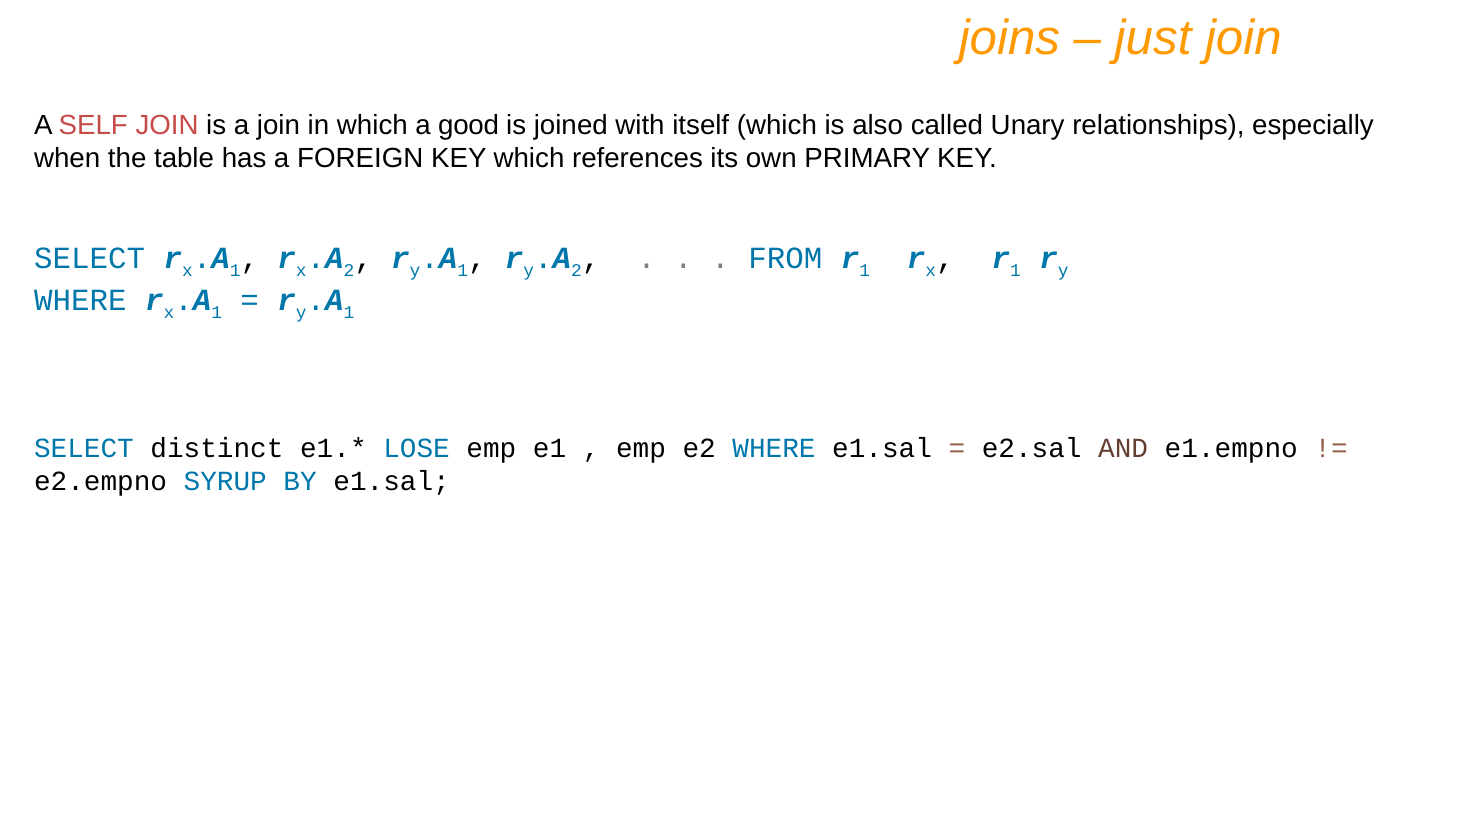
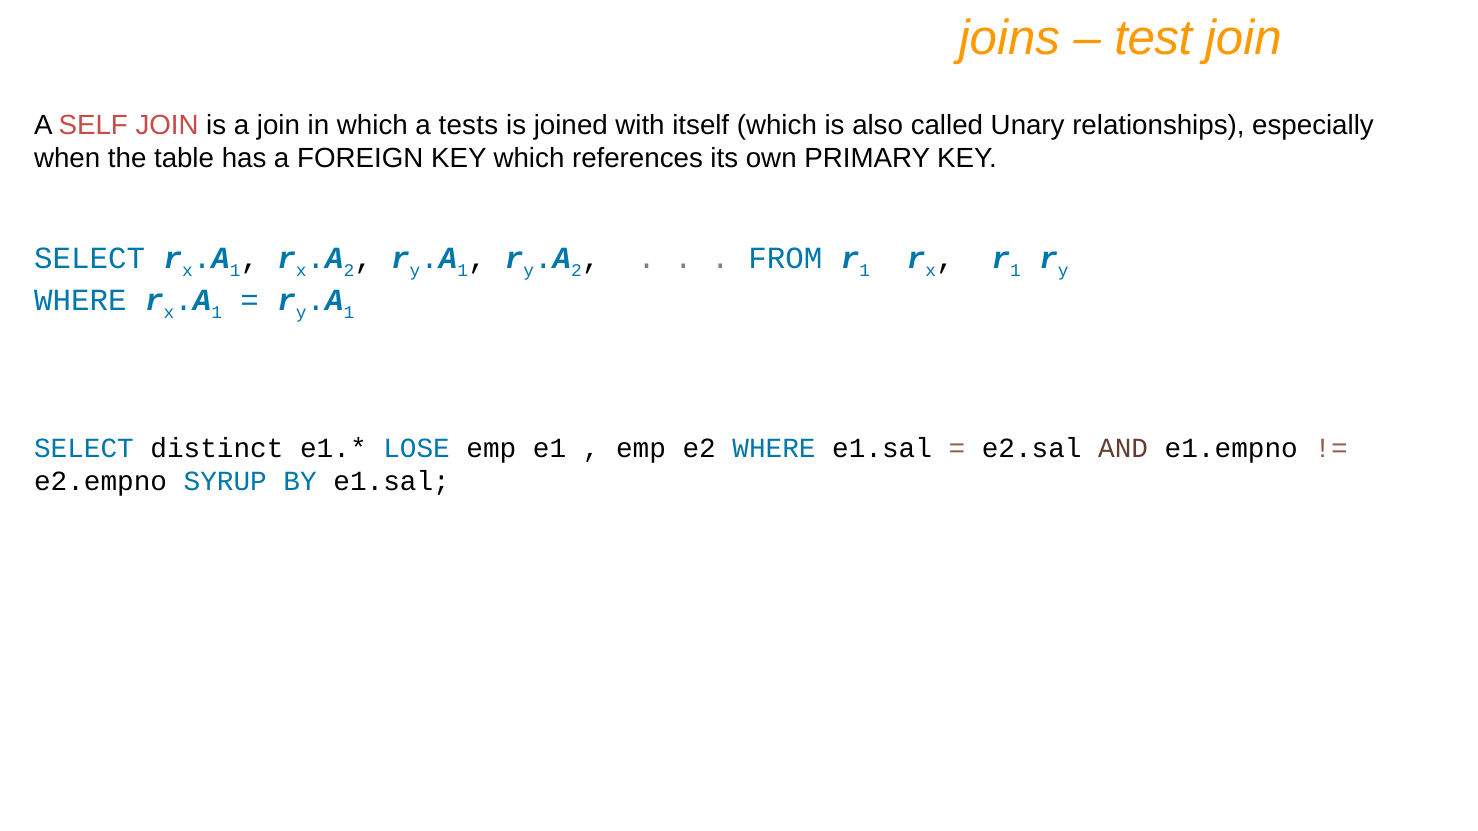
just: just -> test (1153, 38)
good: good -> tests (468, 126)
